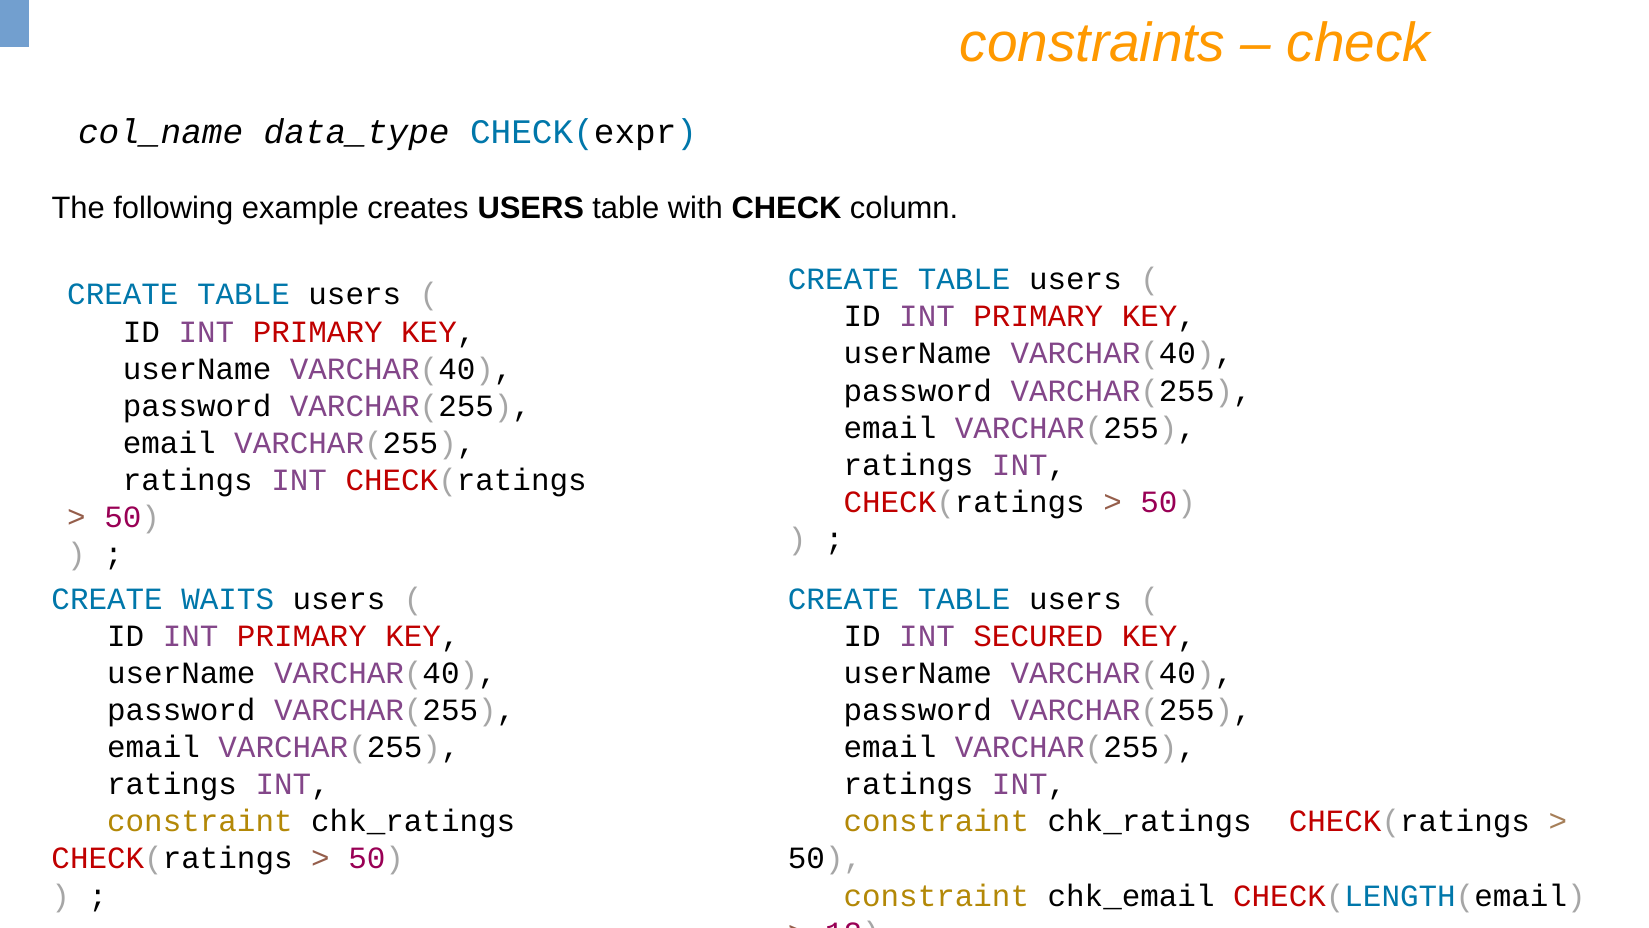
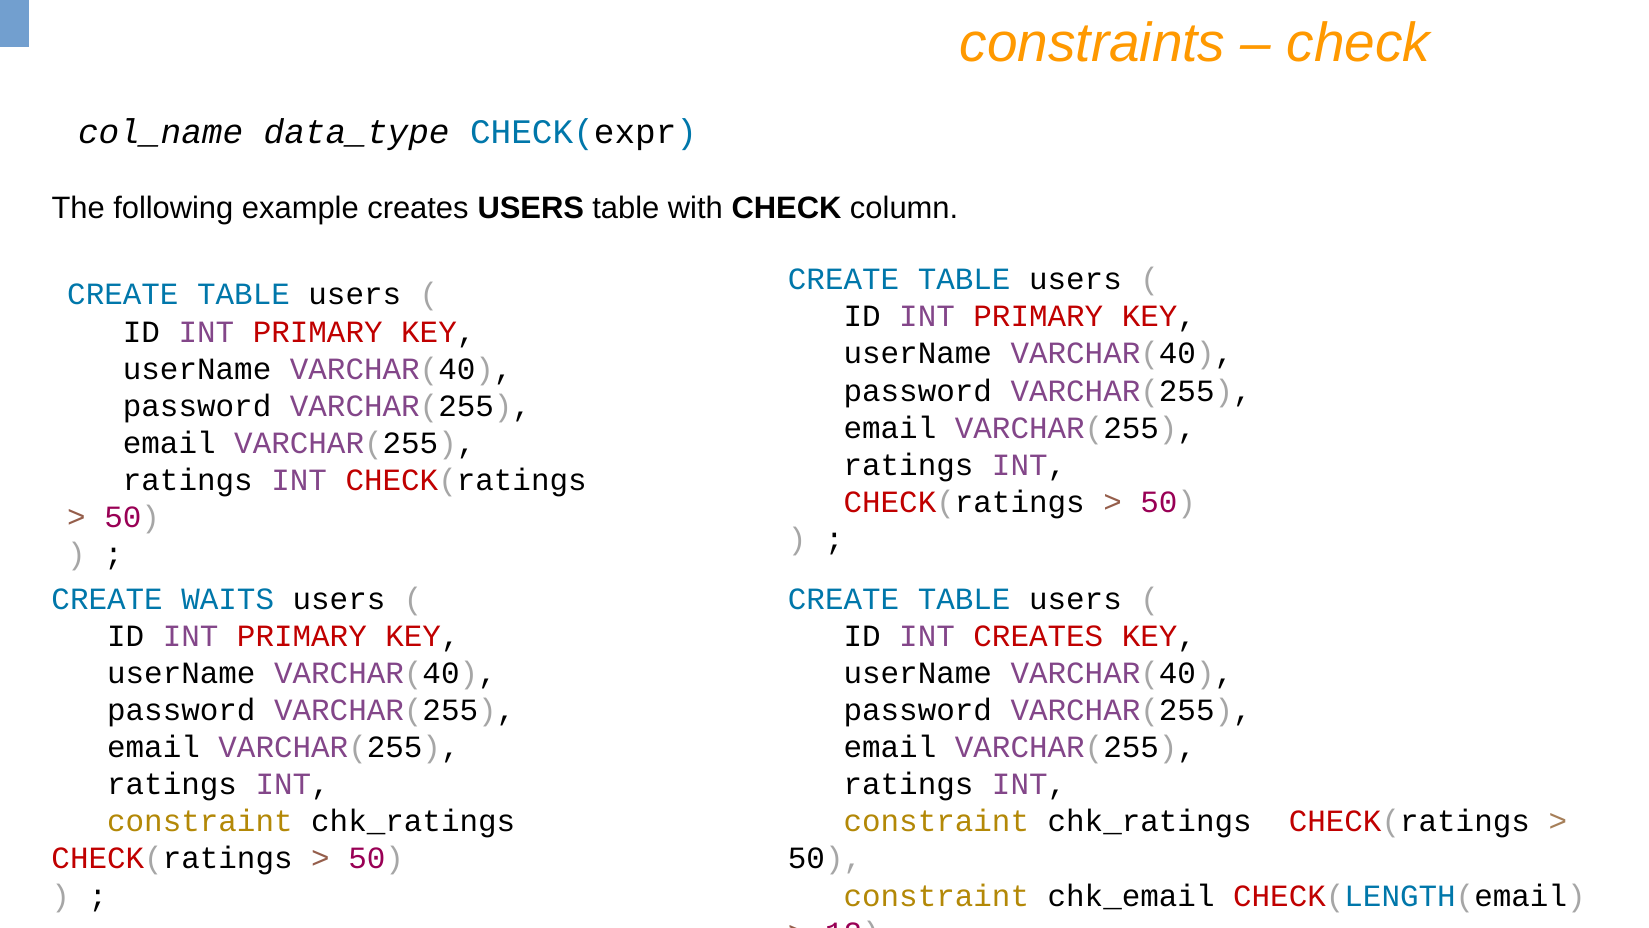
INT SECURED: SECURED -> CREATES (1038, 636)
